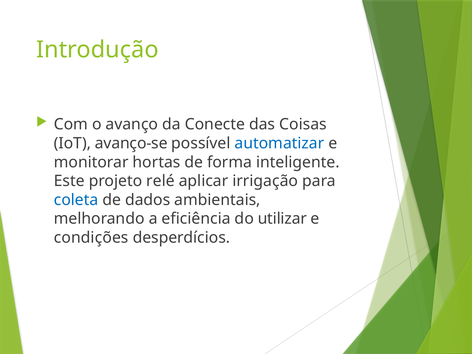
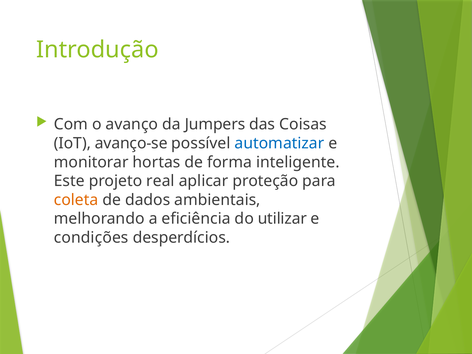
Conecte: Conecte -> Jumpers (215, 124)
relé: relé -> real (160, 181)
irrigação: irrigação -> proteção (265, 181)
coleta colour: blue -> orange (76, 200)
